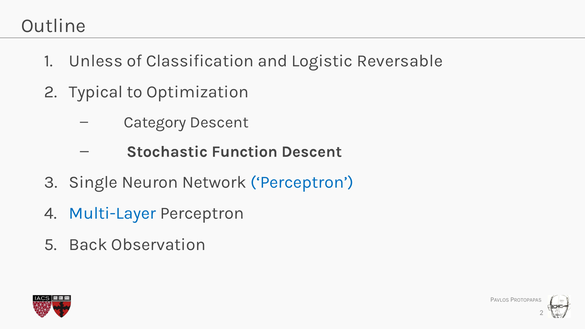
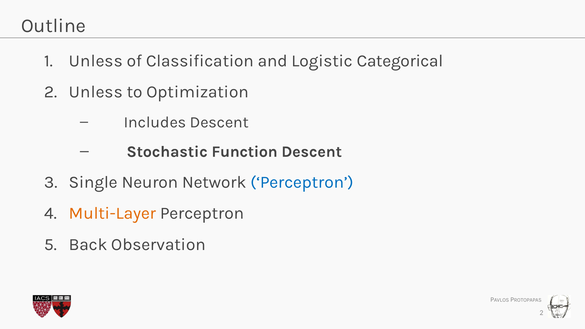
Reversable: Reversable -> Categorical (400, 61)
2 Typical: Typical -> Unless (96, 92)
Category: Category -> Includes (155, 122)
Multi-Layer colour: blue -> orange (113, 213)
